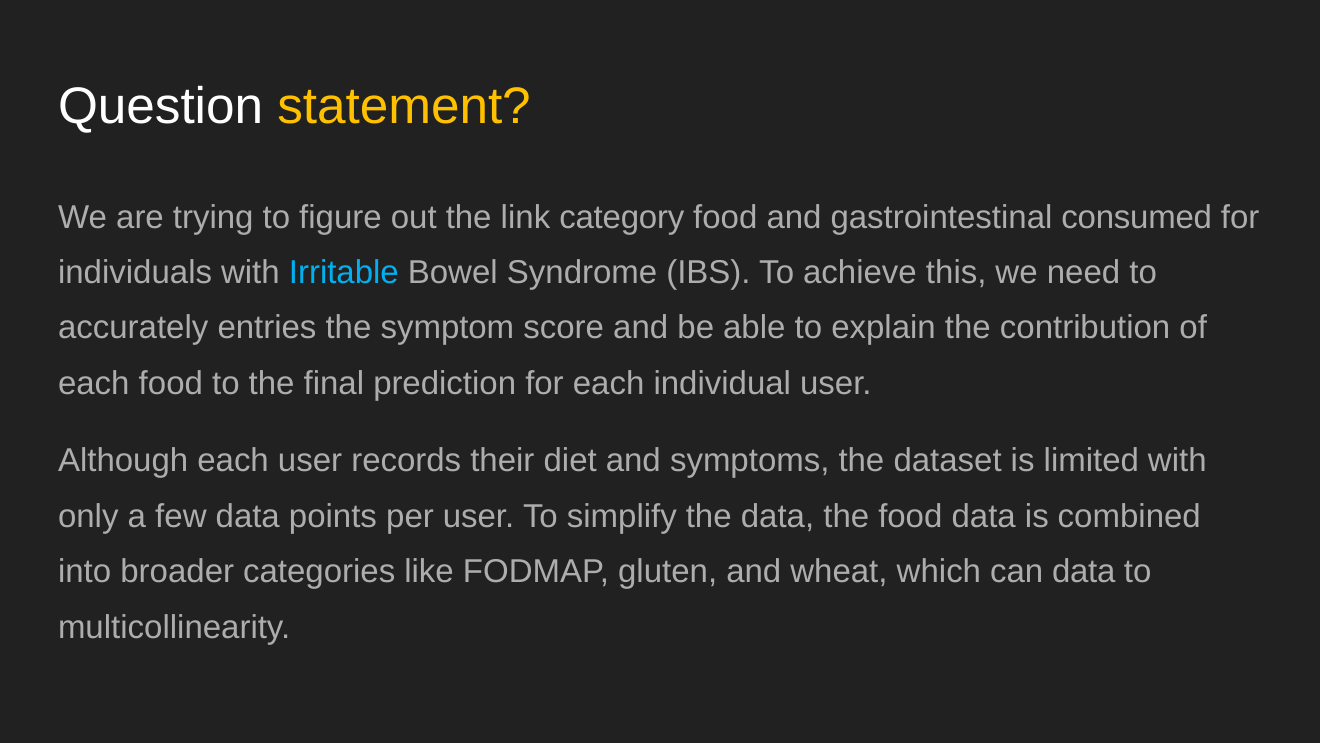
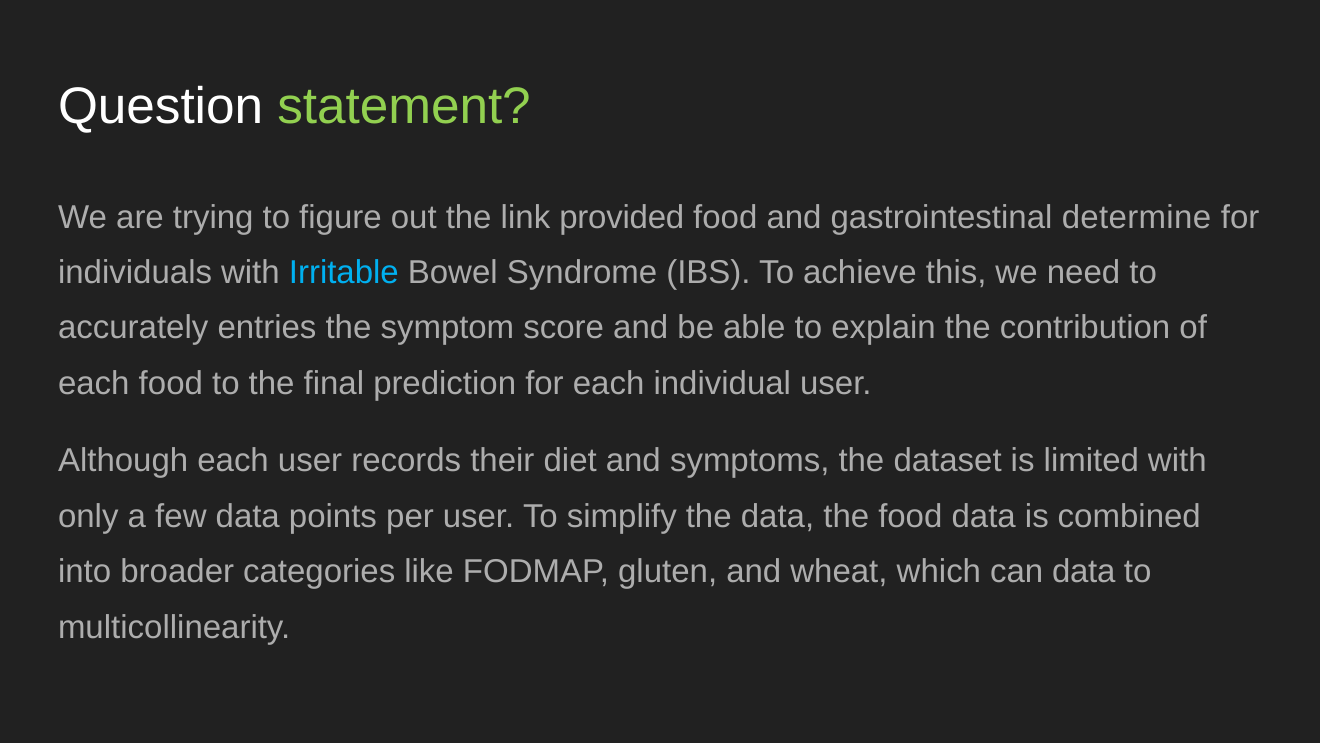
statement colour: yellow -> light green (404, 107)
category: category -> provided (622, 217)
consumed: consumed -> determine (1136, 217)
